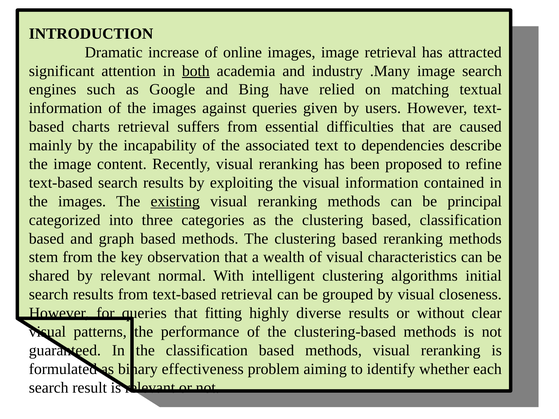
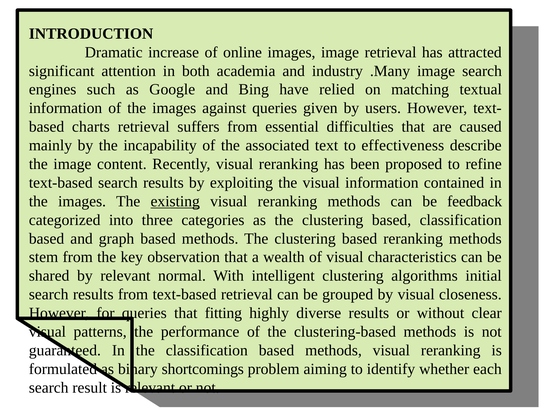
both underline: present -> none (196, 71)
dependencies: dependencies -> effectiveness (403, 146)
principal: principal -> feedback (475, 201)
effectiveness: effectiveness -> shortcomings (203, 369)
